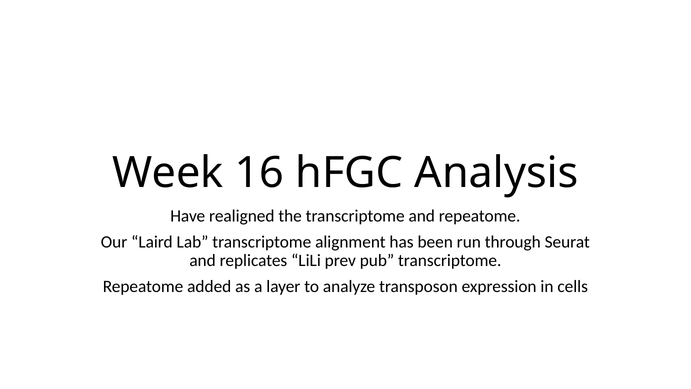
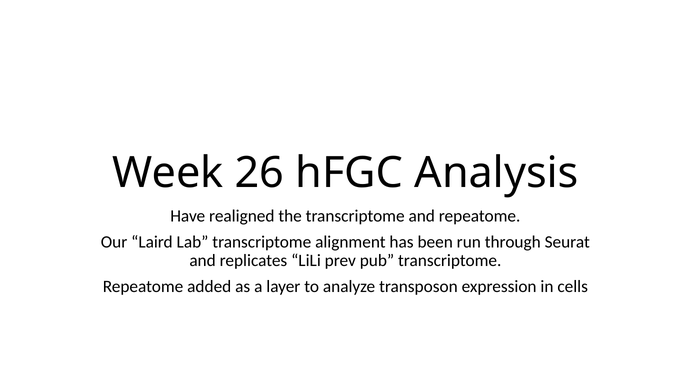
16: 16 -> 26 (259, 173)
